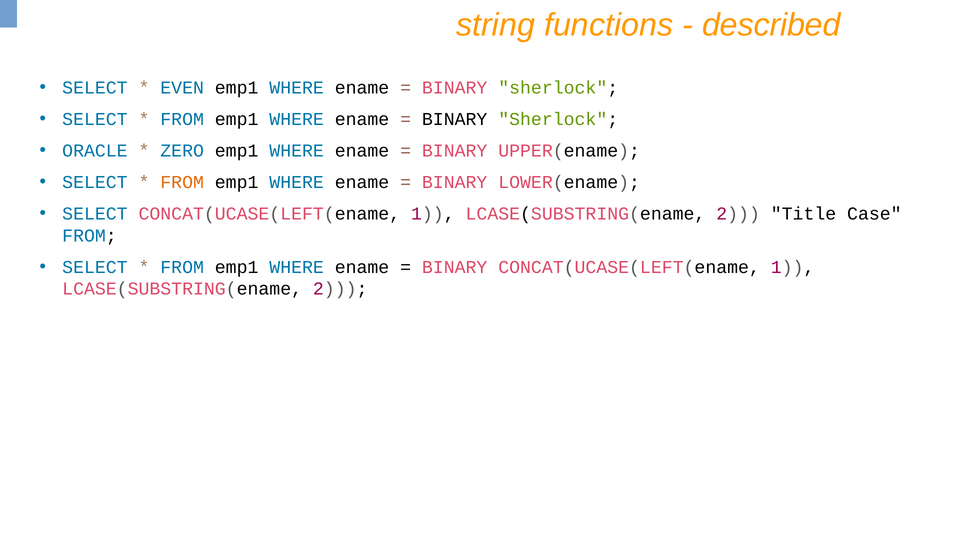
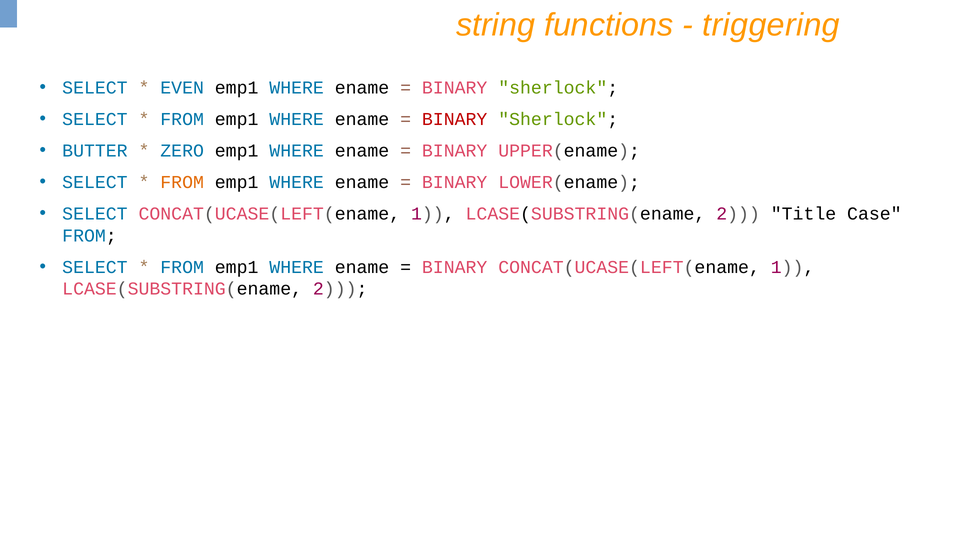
described: described -> triggering (771, 25)
BINARY colour: black -> red (455, 119)
ORACLE: ORACLE -> BUTTER (95, 151)
